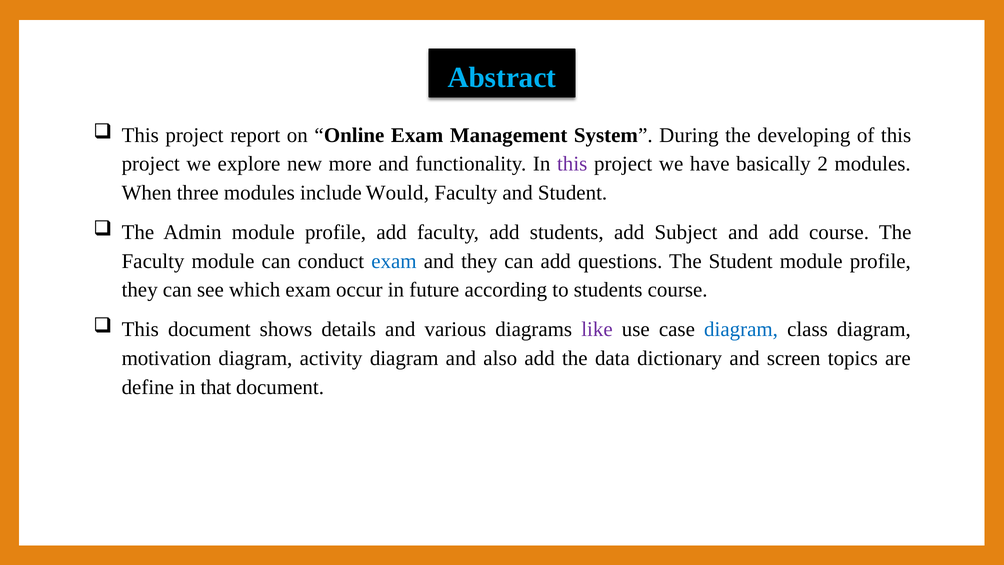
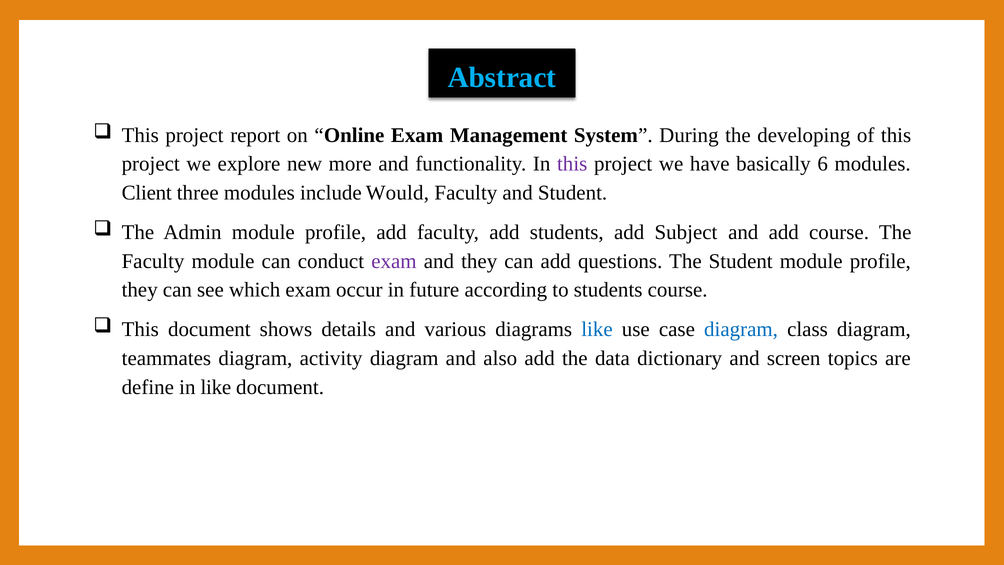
2: 2 -> 6 (823, 164)
When: When -> Client (147, 193)
exam colour: blue -> purple (394, 261)
like colour: purple -> blue (597, 329)
motivation: motivation -> teammates (166, 358)
in that: that -> like (216, 387)
